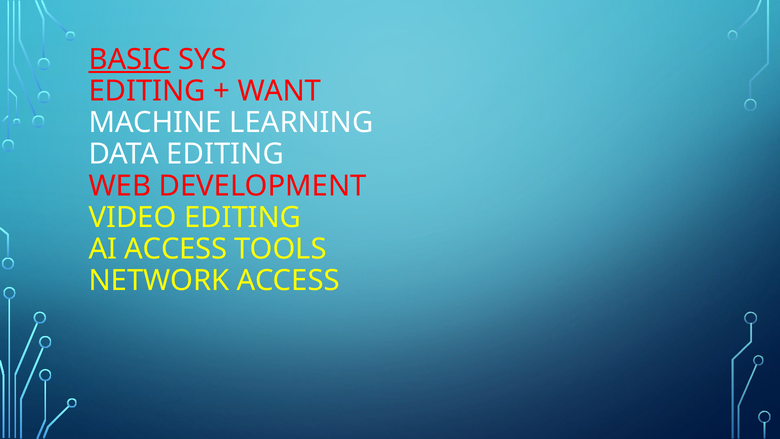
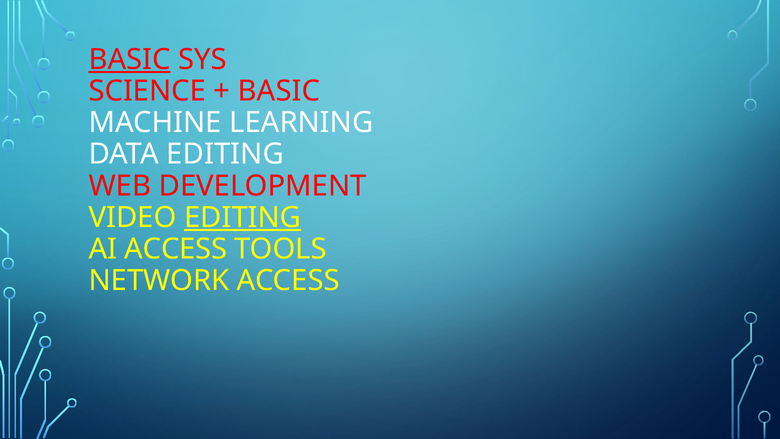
EDITING: EDITING -> SCIENCE (147, 91)
WANT: WANT -> BASIC (279, 91)
EDITING underline: none -> present (243, 217)
